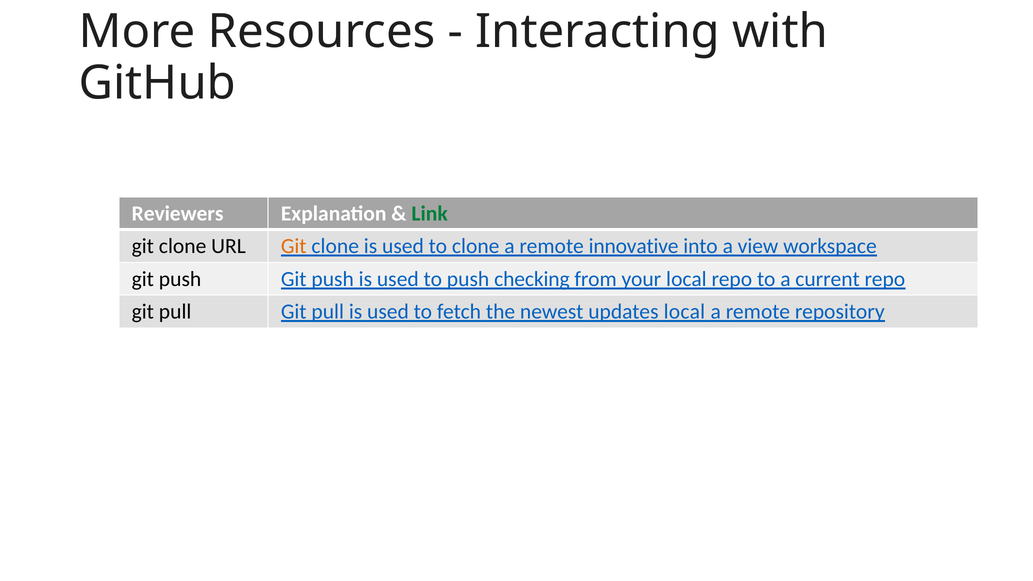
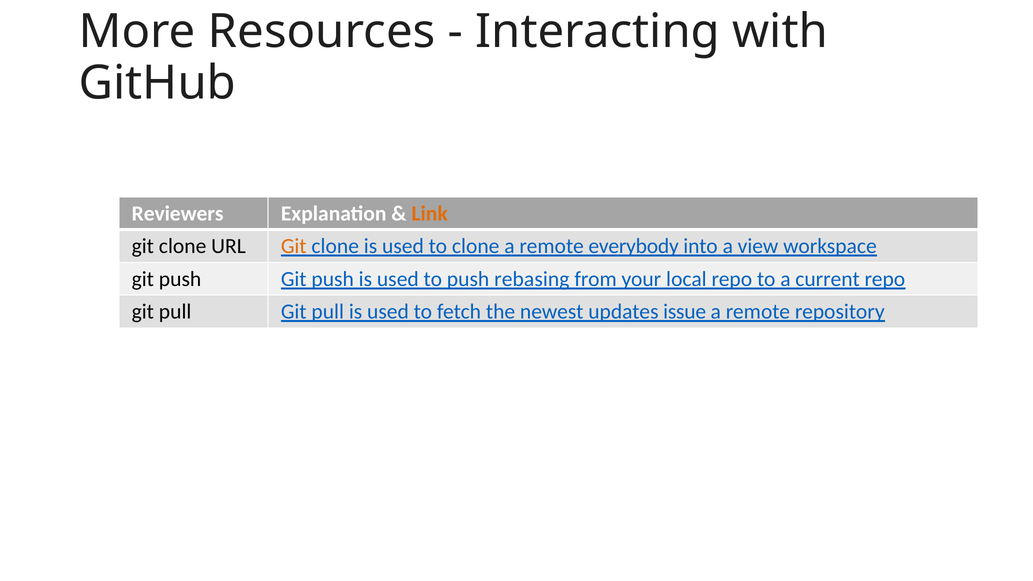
Link colour: green -> orange (430, 213)
innovative: innovative -> everybody (634, 246)
checking: checking -> rebasing (532, 279)
updates local: local -> issue (685, 312)
